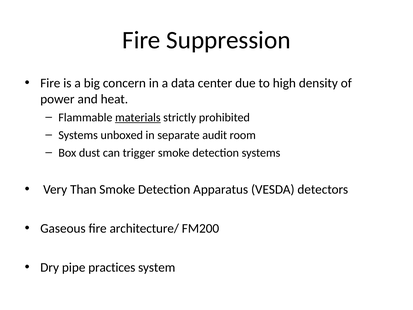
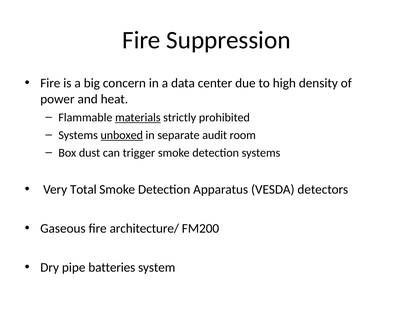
unboxed underline: none -> present (122, 135)
Than: Than -> Total (83, 189)
practices: practices -> batteries (112, 267)
